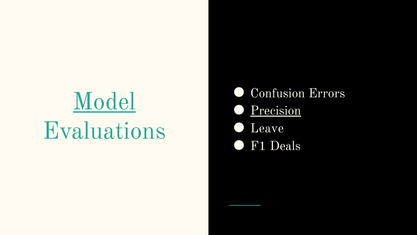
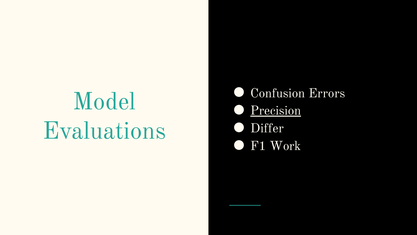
Model underline: present -> none (104, 101)
Leave: Leave -> Differ (267, 128)
Deals: Deals -> Work (285, 146)
